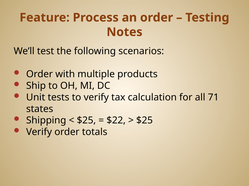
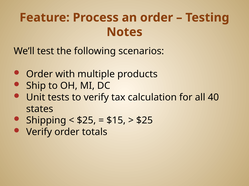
71: 71 -> 40 (213, 98)
$22: $22 -> $15 (116, 121)
